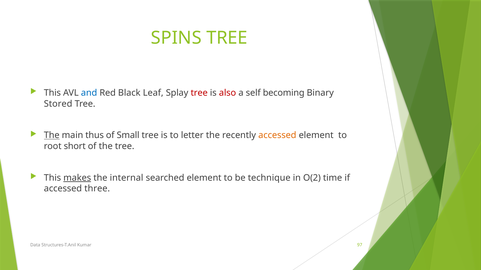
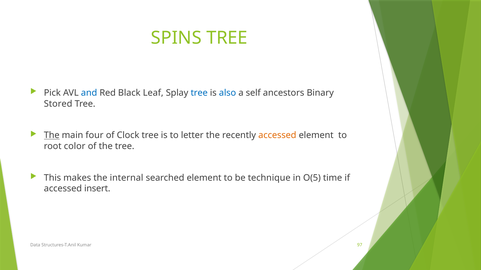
This: This -> Pick (52, 93)
tree colour: red -> blue (199, 93)
also colour: red -> blue (228, 93)
becoming: becoming -> ancestors (284, 93)
thus: thus -> four (95, 136)
Small: Small -> Clock (128, 136)
short: short -> color (75, 146)
makes underline: present -> none (77, 178)
O(2: O(2 -> O(5 (312, 178)
three: three -> insert (97, 189)
